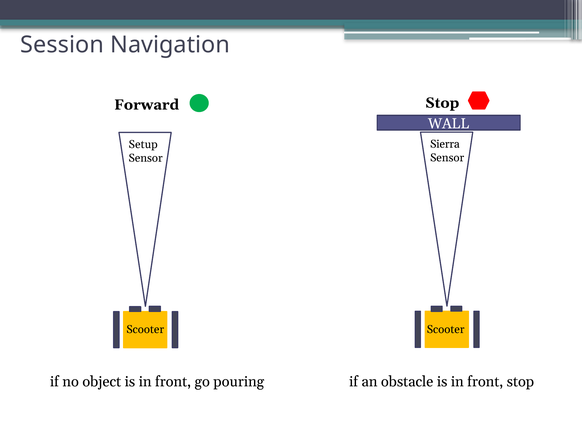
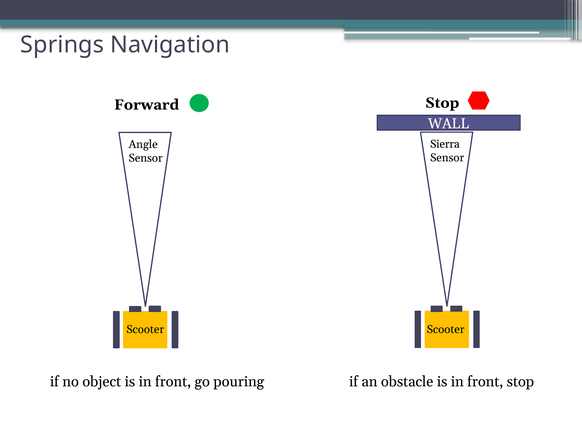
Session: Session -> Springs (62, 45)
Setup: Setup -> Angle (143, 144)
